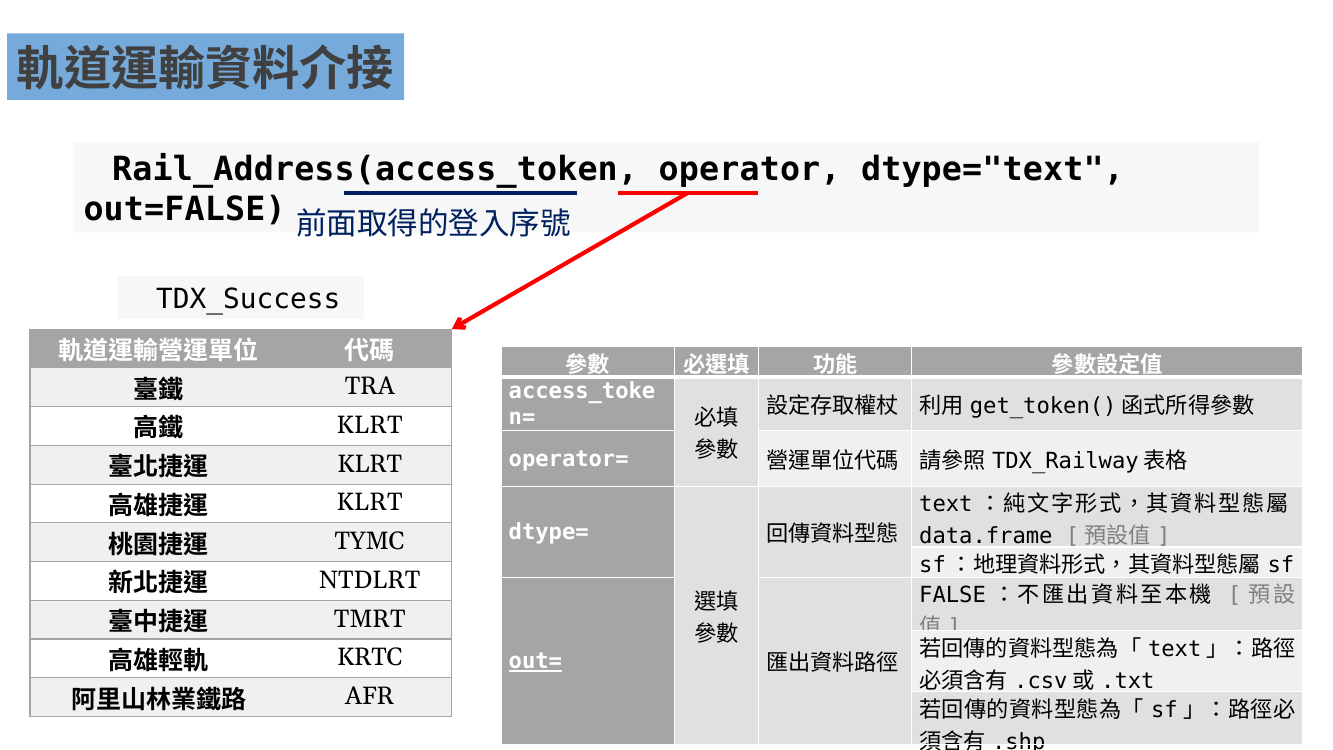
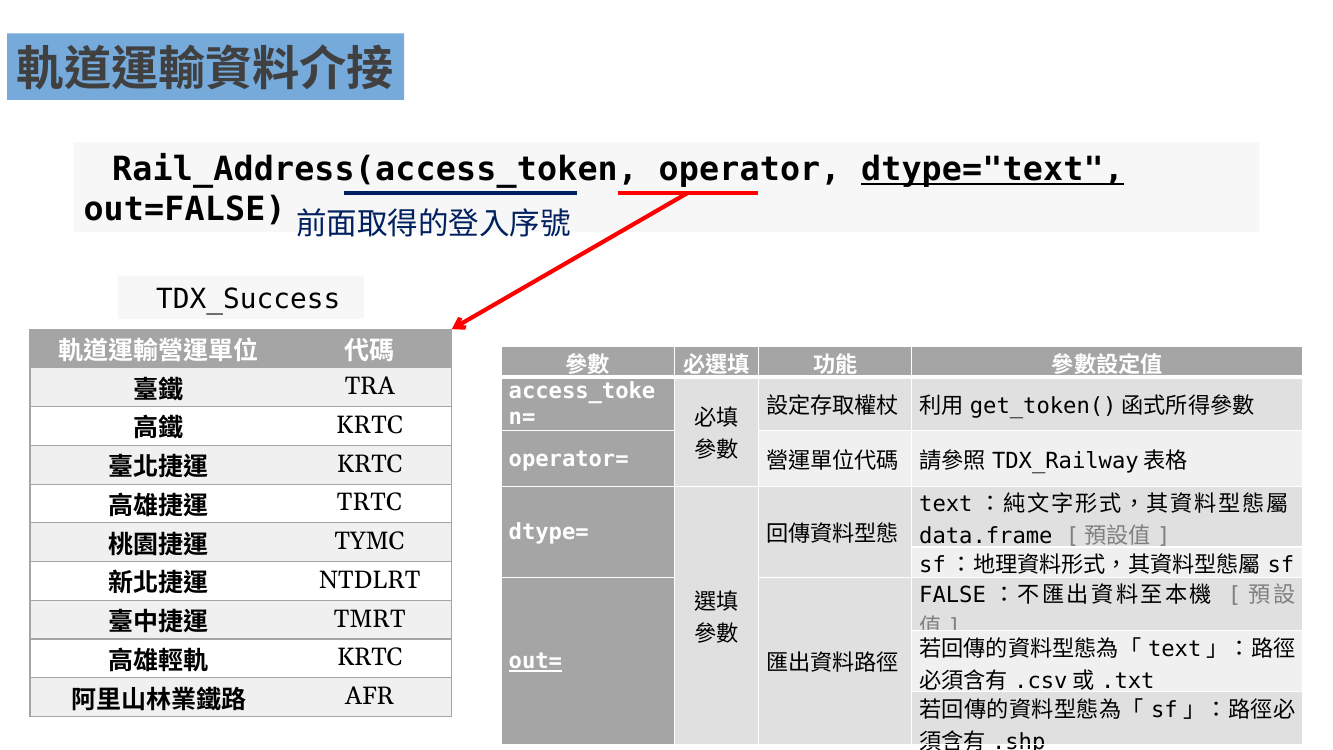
dtype="text underline: none -> present (992, 170)
KLRT: KLRT -> KRTC (370, 425)
KLRT: KLRT -> KRTC (370, 464)
KLRT: KLRT -> TRTC (370, 502)
